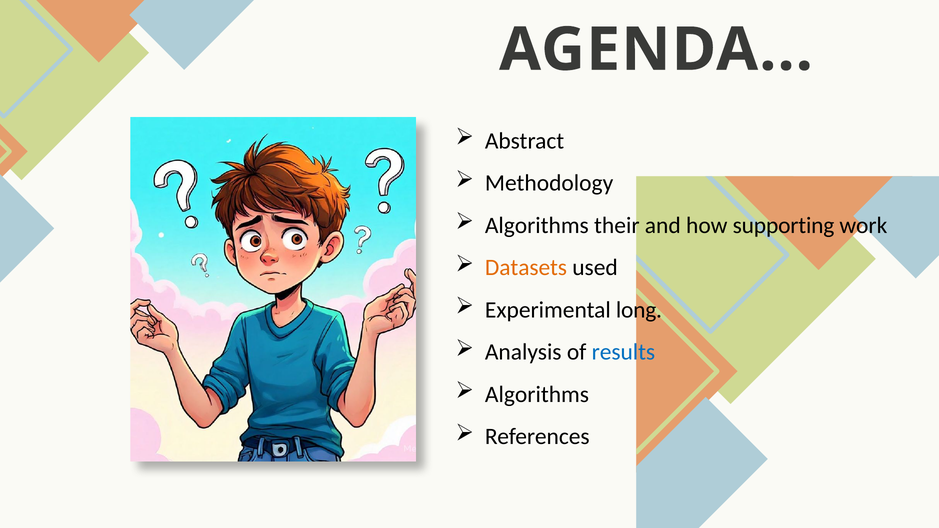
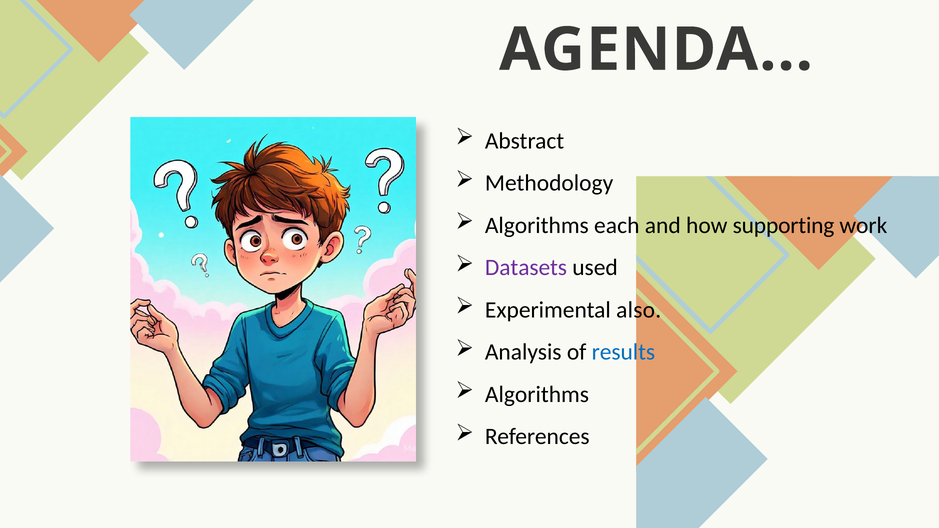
their: their -> each (617, 225)
Datasets colour: orange -> purple (526, 268)
long: long -> also (639, 310)
